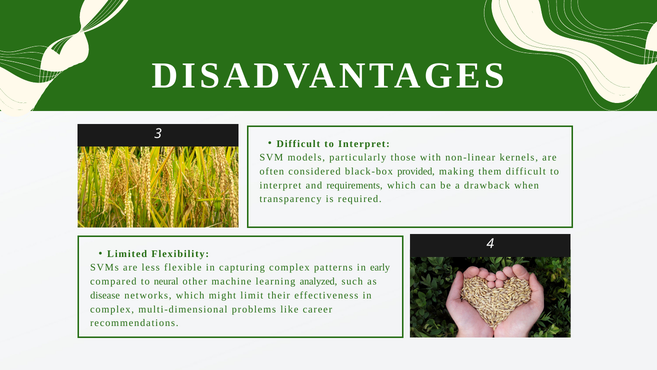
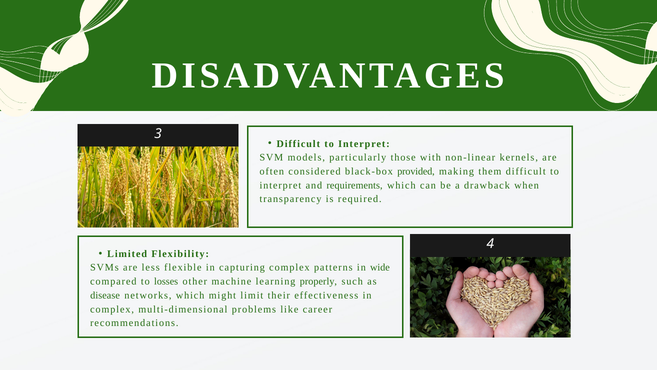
early: early -> wide (380, 267)
neural: neural -> losses (166, 281)
analyzed: analyzed -> properly (318, 281)
